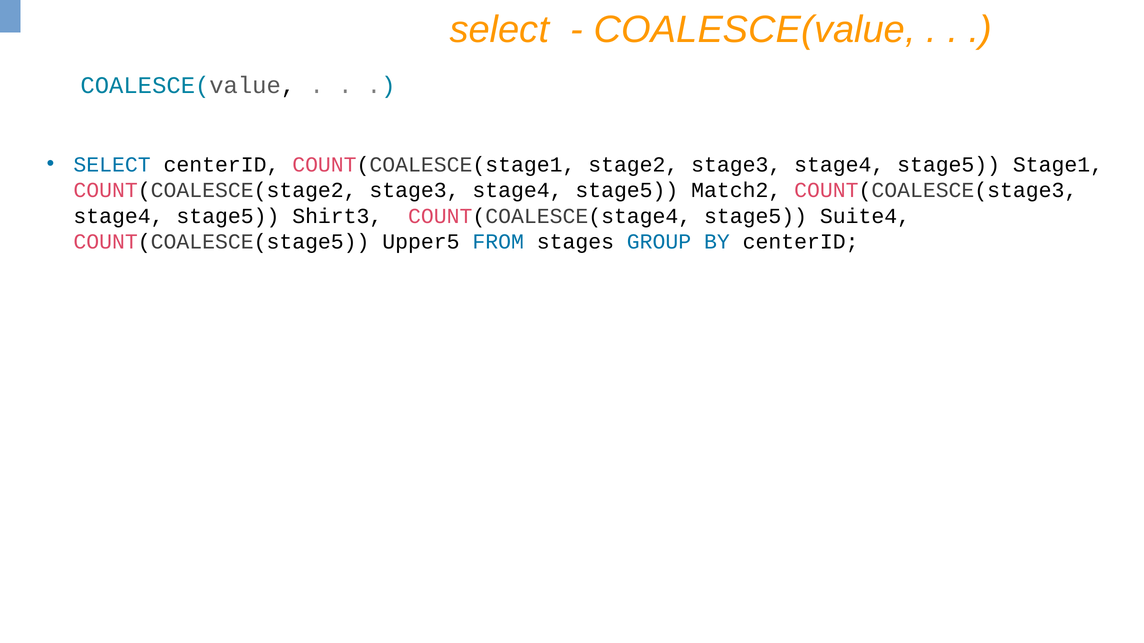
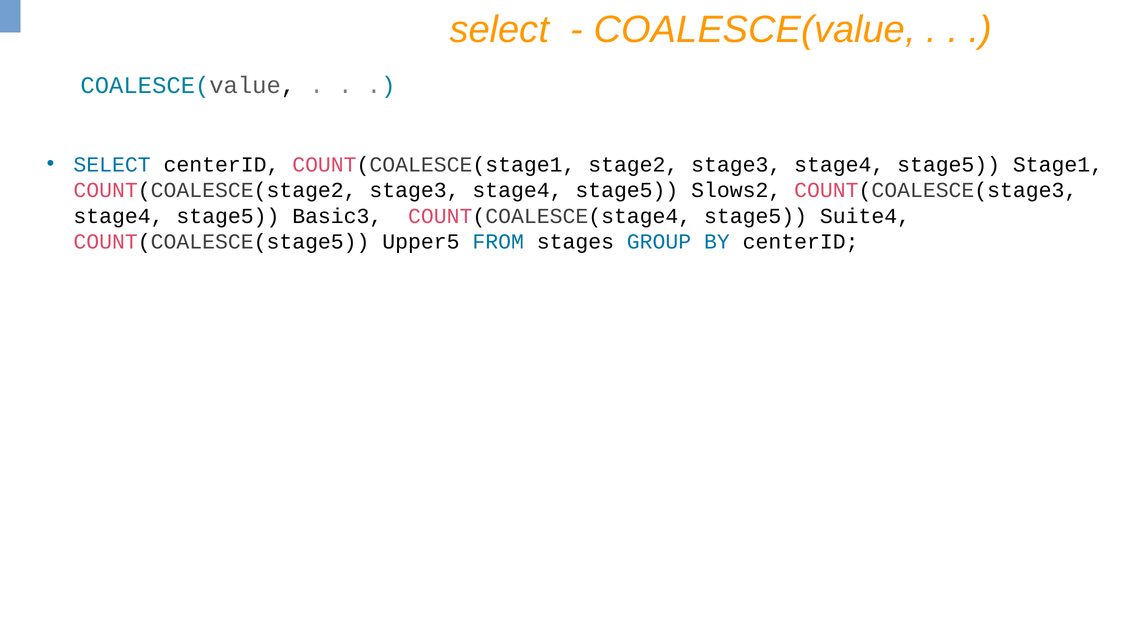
Match2: Match2 -> Slows2 (736, 190)
Shirt3: Shirt3 -> Basic3 (337, 216)
